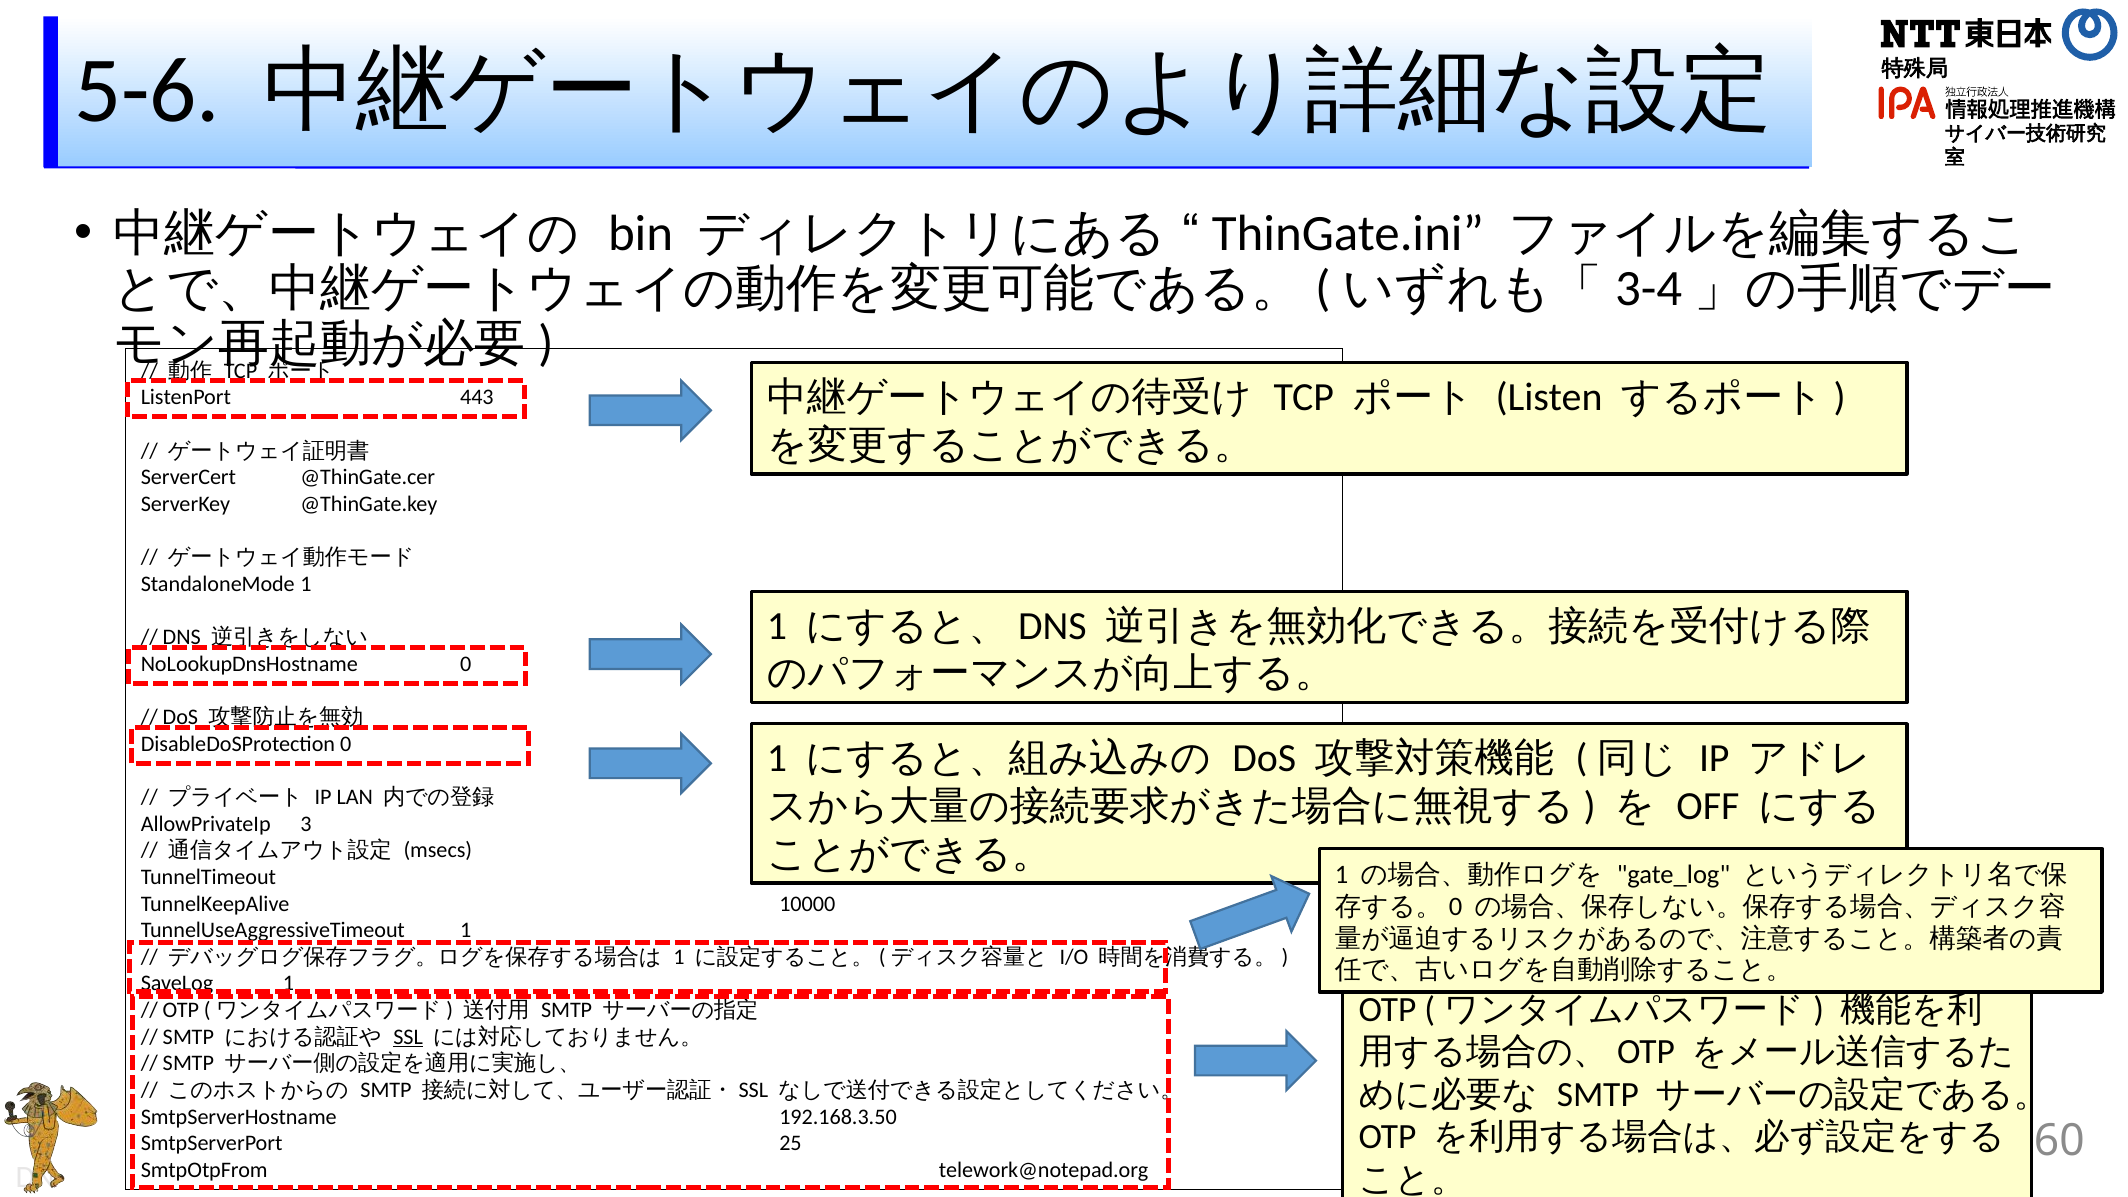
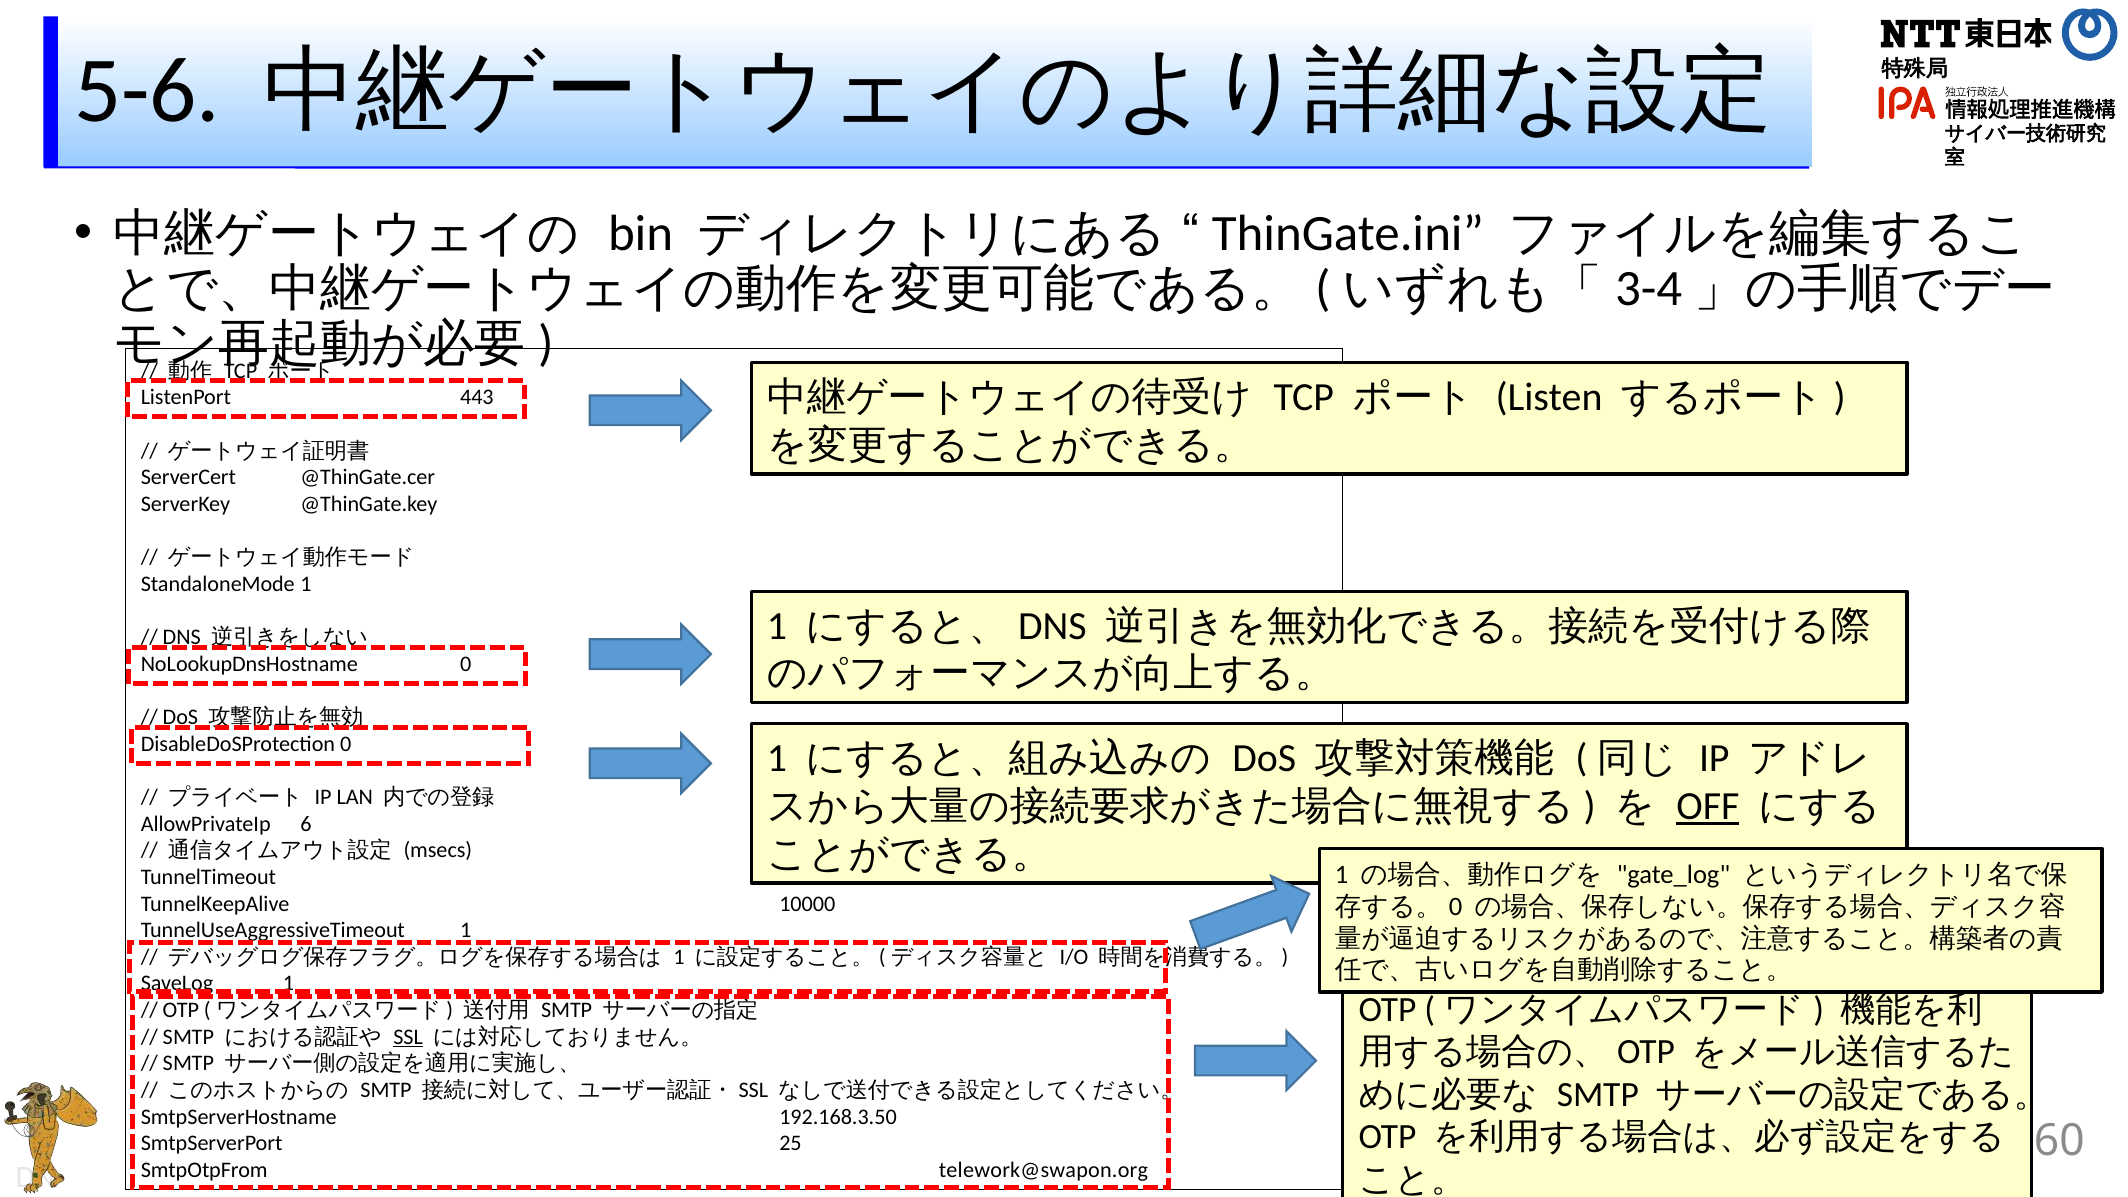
OFF underline: none -> present (1708, 806)
3: 3 -> 6 (306, 824)
telework@notepad.org: telework@notepad.org -> telework@swapon.org (1043, 1170)
